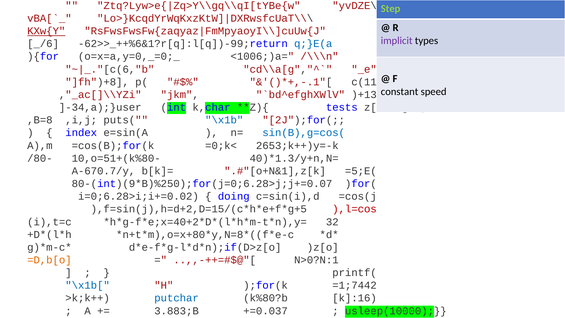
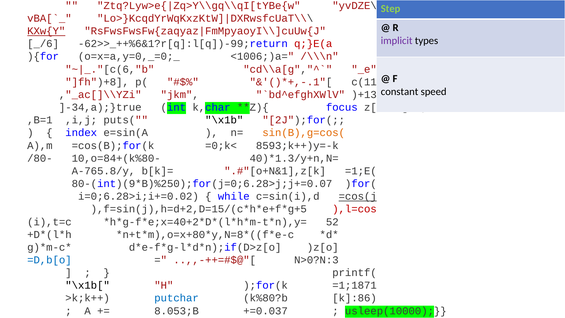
q;}E(a colour: blue -> red (313, 44)
]-34,a);}user: ]-34,a);}user -> ]-34,a);}true (100, 107)
tests: tests -> focus (342, 107)
,B=8: ,B=8 -> ,B=1 (40, 120)
\x1b colour: blue -> black (224, 120)
sin(B),g=cos( colour: blue -> orange (304, 133)
2653;k++)y=-k: 2653;k++)y=-k -> 8593;k++)y=-k (297, 145)
10,o=51+(k%80-: 10,o=51+(k%80- -> 10,o=84+(k%80- (116, 158)
A-670.7/y: A-670.7/y -> A-765.8/y (103, 171)
=5;E(: =5;E( -> =1;E( (361, 171)
doing: doing -> while (234, 196)
=cos(j underline: none -> present (358, 196)
32: 32 -> 52 (332, 222)
=D,b[o colour: orange -> blue (49, 260)
N>0?N:1: N>0?N:1 -> N>0?N:3 (316, 260)
\x1b[ colour: blue -> black (88, 285)
=1;7442: =1;7442 -> =1;1871 (355, 285)
k]:16: k]:16 -> k]:86 (355, 298)
3.883;B: 3.883;B -> 8.053;B (177, 311)
